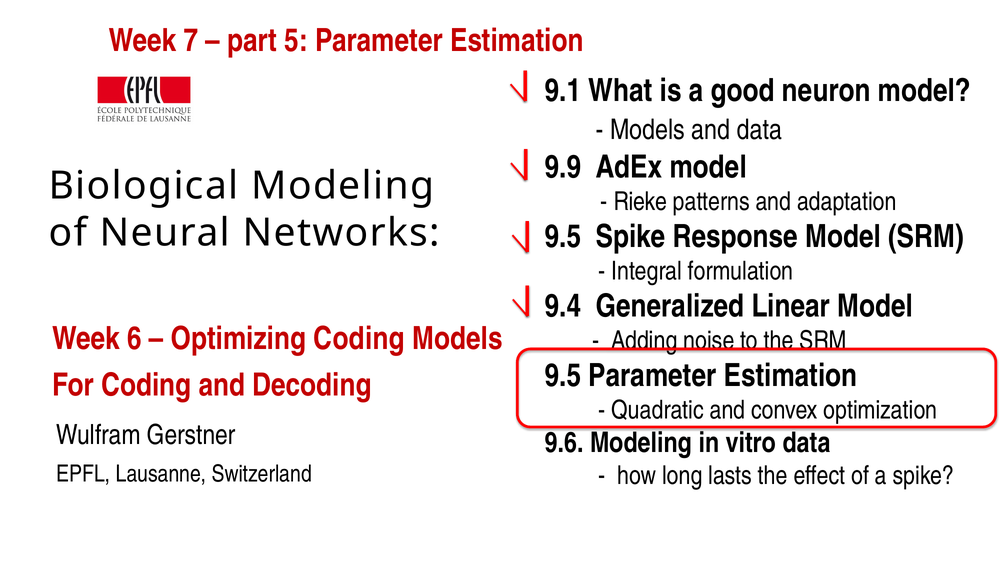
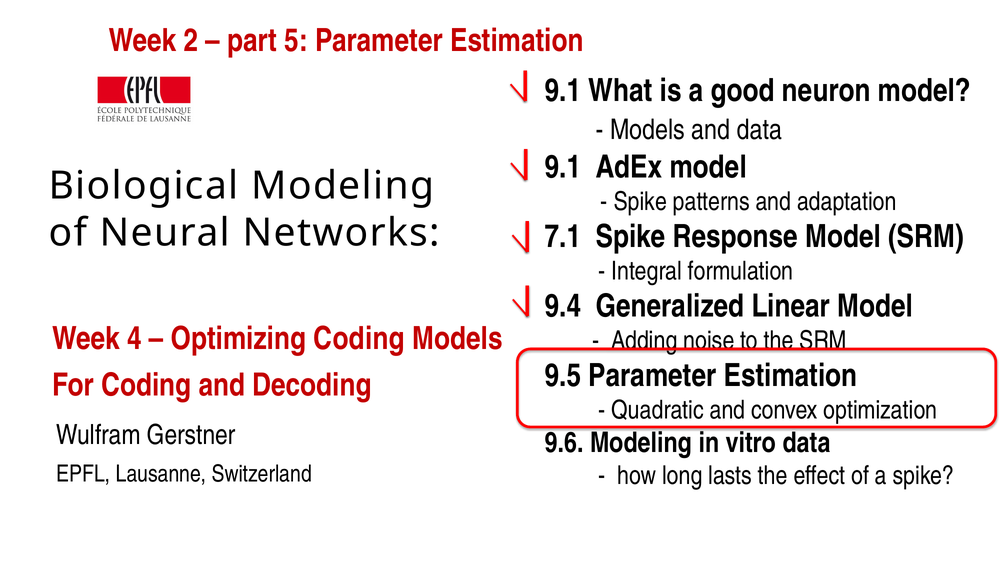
7: 7 -> 2 (191, 41)
9.9: 9.9 -> 9.1 (563, 167)
Rieke: Rieke -> Spike (640, 202)
9.5: 9.5 -> 7.1 (563, 237)
6: 6 -> 4 (134, 339)
